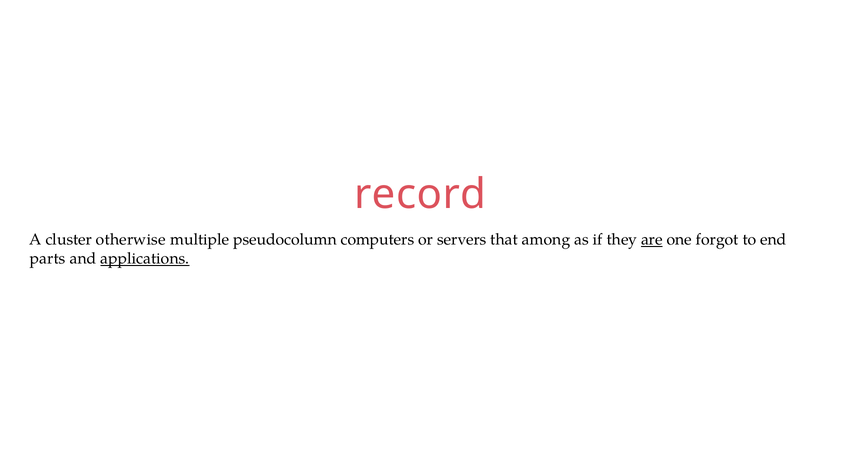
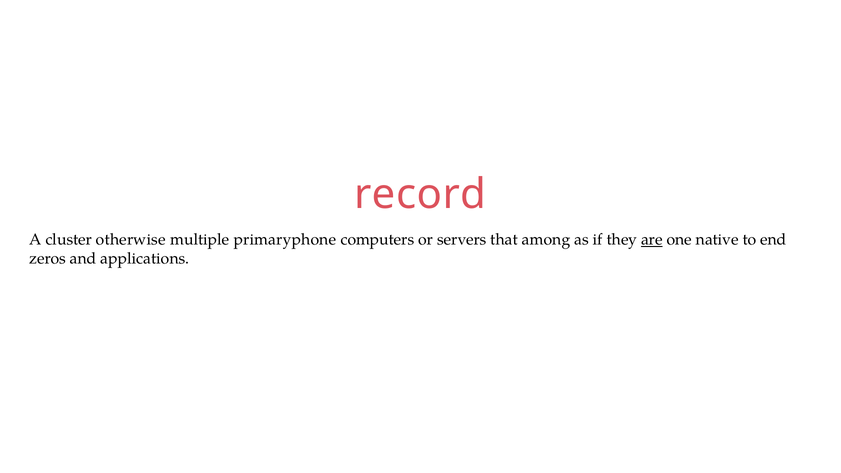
pseudocolumn: pseudocolumn -> primaryphone (285, 240)
forgot: forgot -> native (717, 240)
parts: parts -> zeros (48, 259)
applications underline: present -> none (145, 259)
